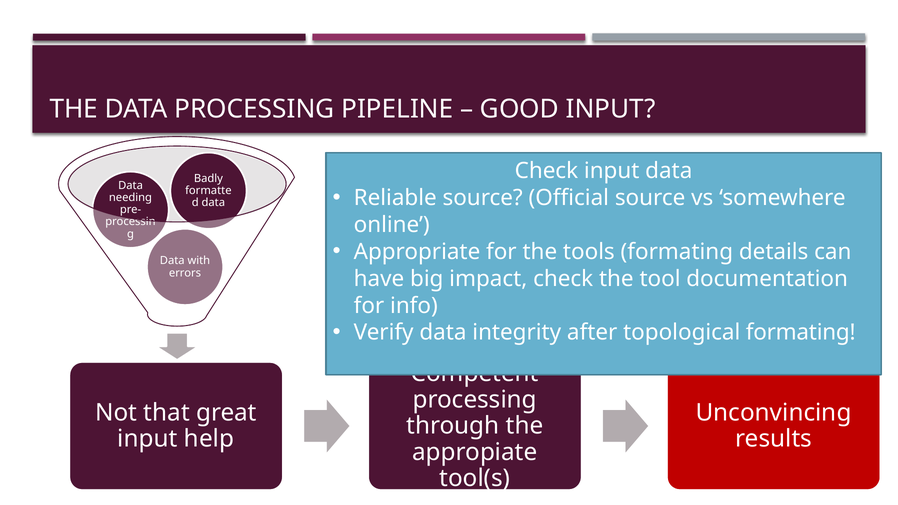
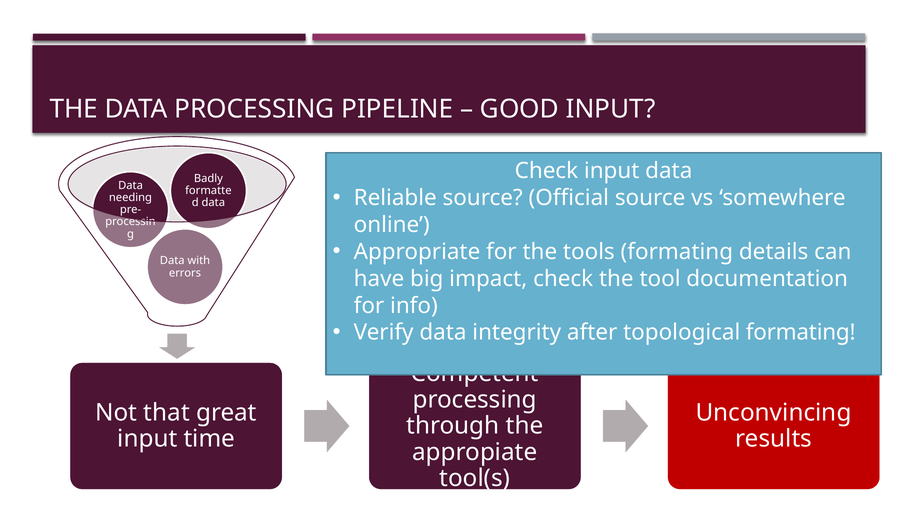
help: help -> time (209, 439)
